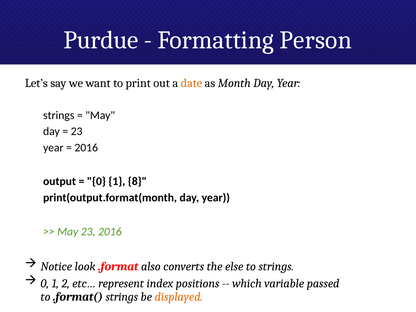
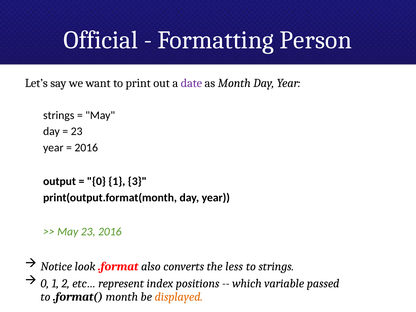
Purdue: Purdue -> Official (101, 40)
date colour: orange -> purple (191, 83)
8: 8 -> 3 (137, 182)
else: else -> less (234, 267)
.format( strings: strings -> month (122, 297)
